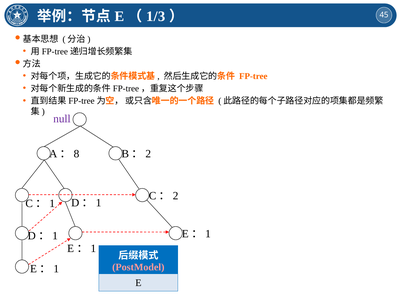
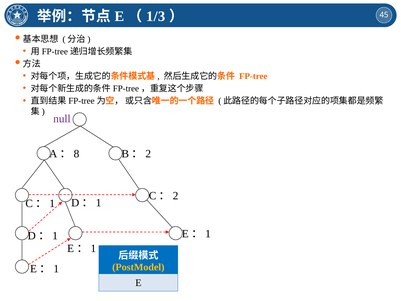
PostModel colour: pink -> yellow (138, 267)
